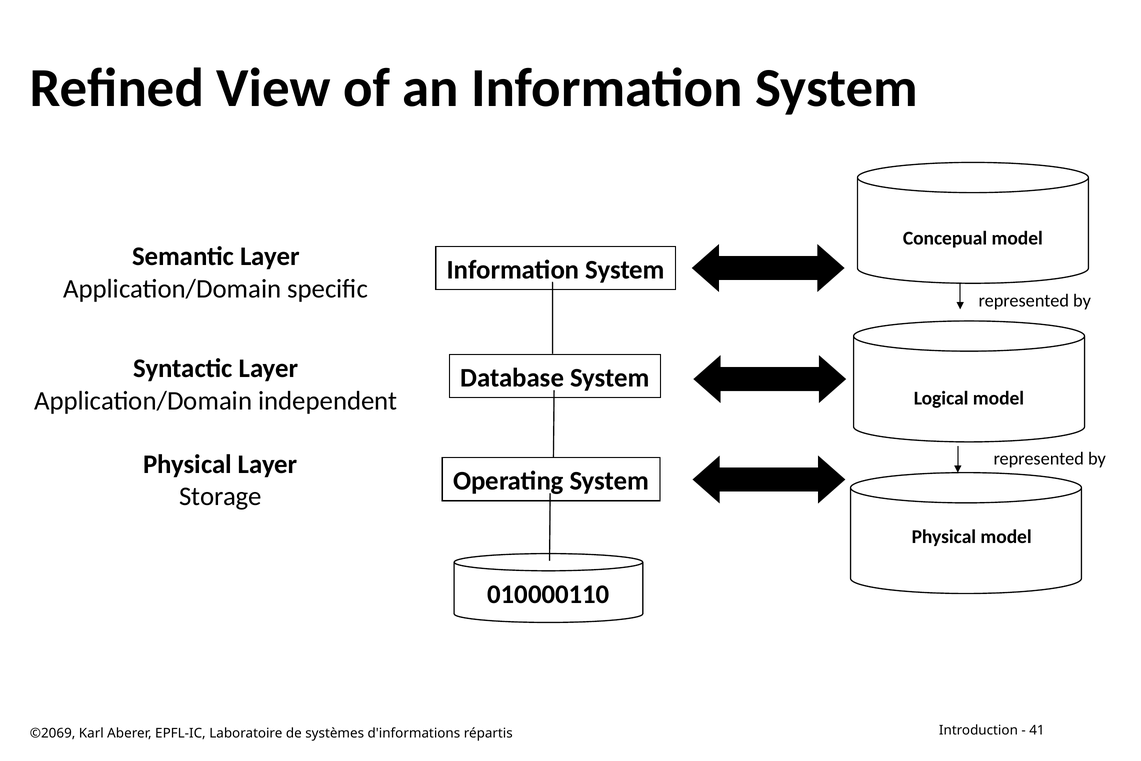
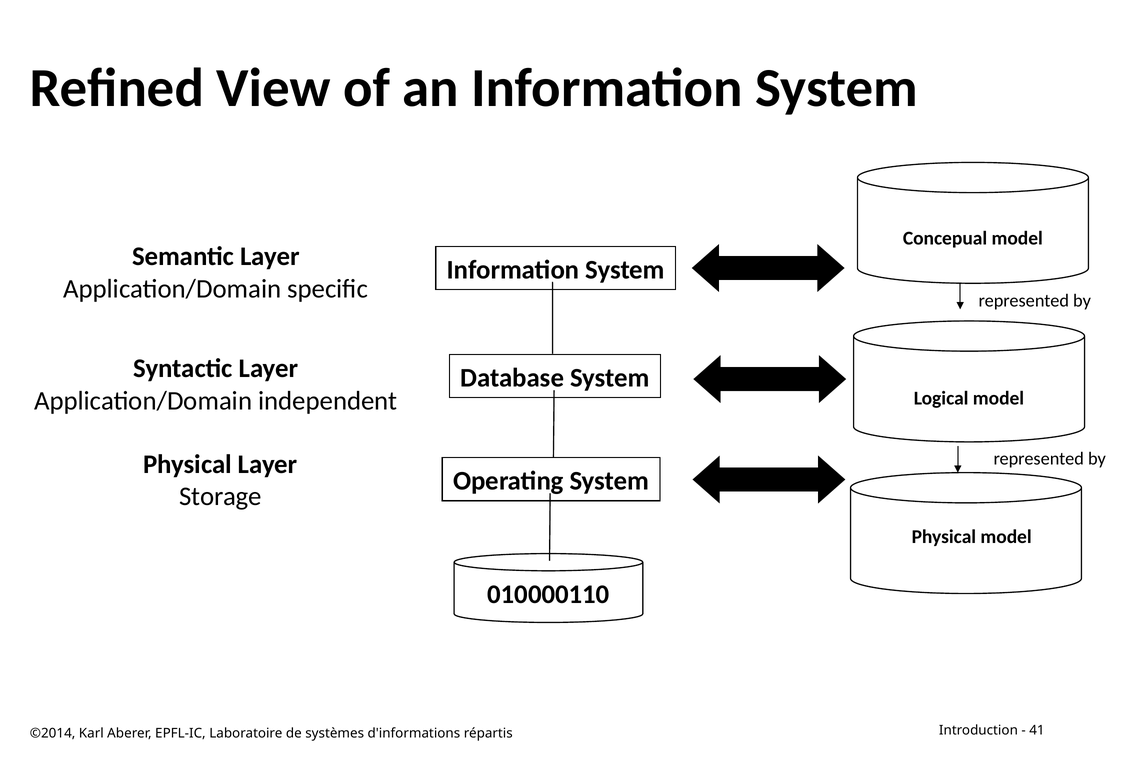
©2069: ©2069 -> ©2014 (53, 733)
